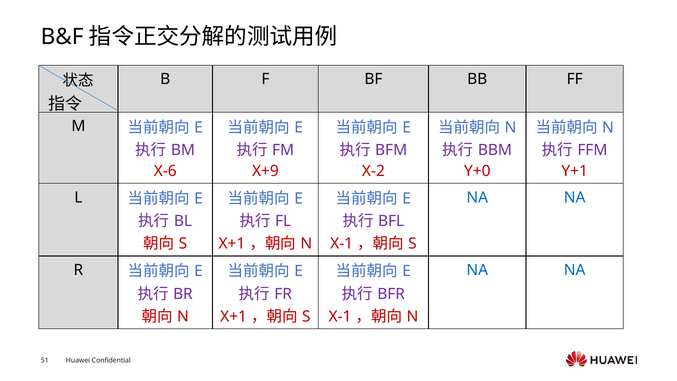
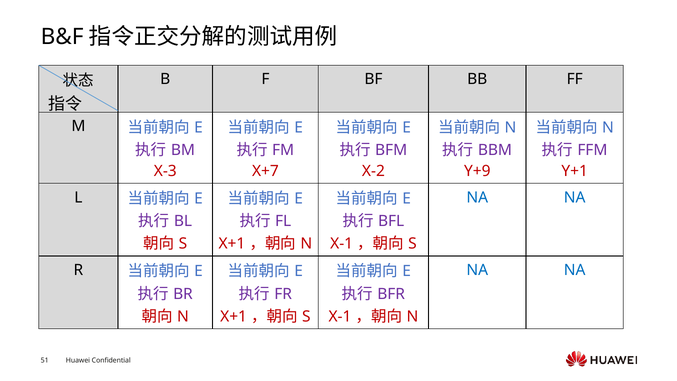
X-6: X-6 -> X-3 (165, 171)
X+9: X+9 -> X+7 (265, 171)
Y+0: Y+0 -> Y+9 (477, 171)
